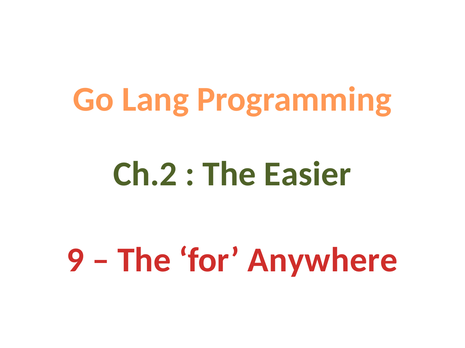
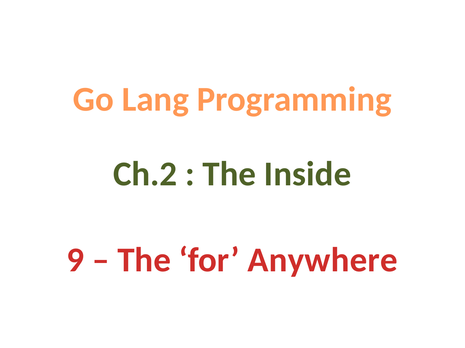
Easier: Easier -> Inside (308, 174)
